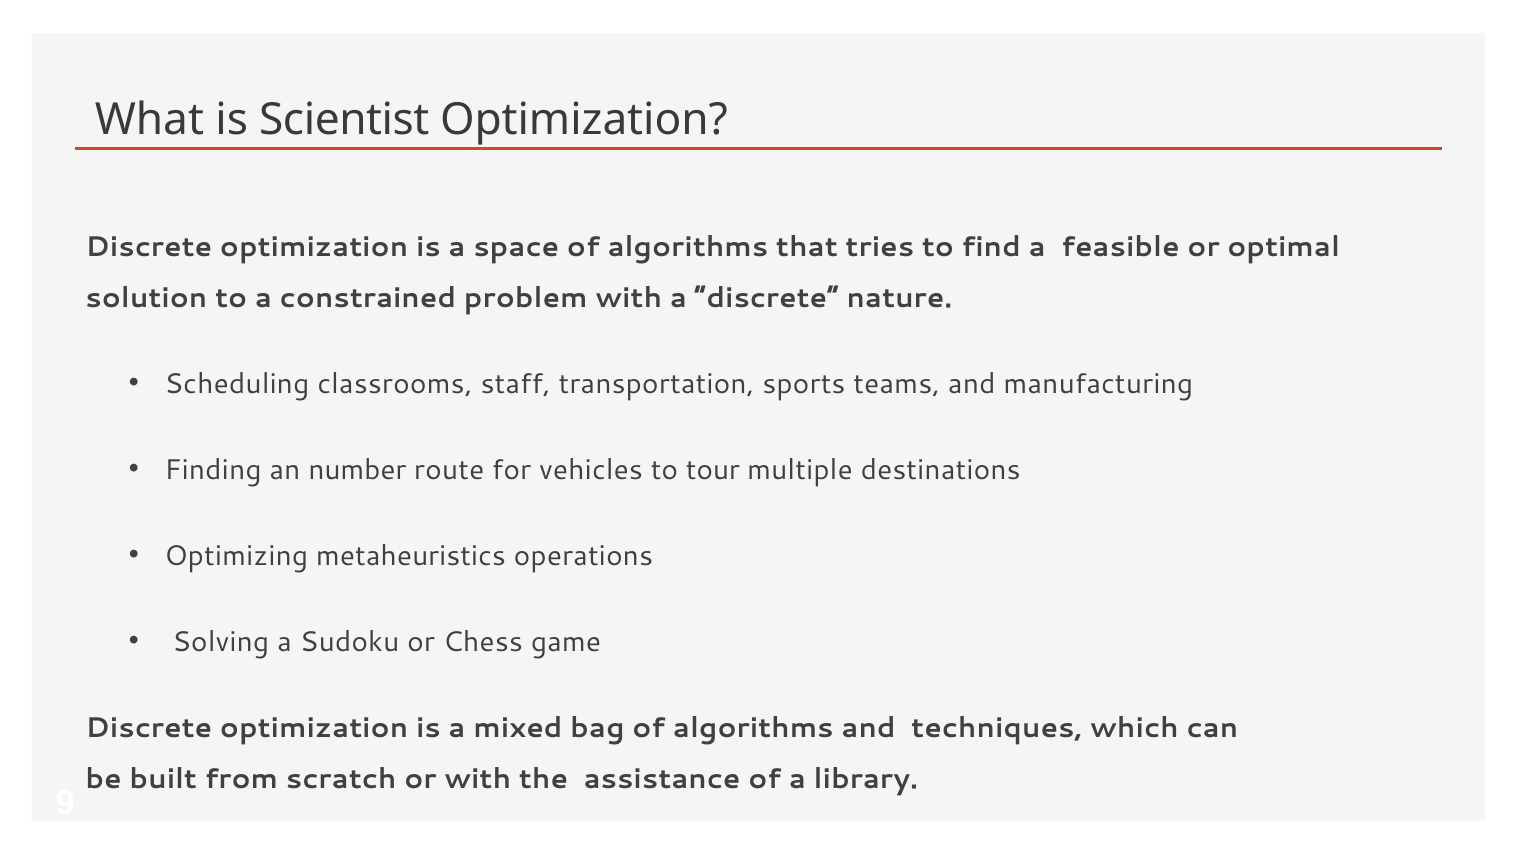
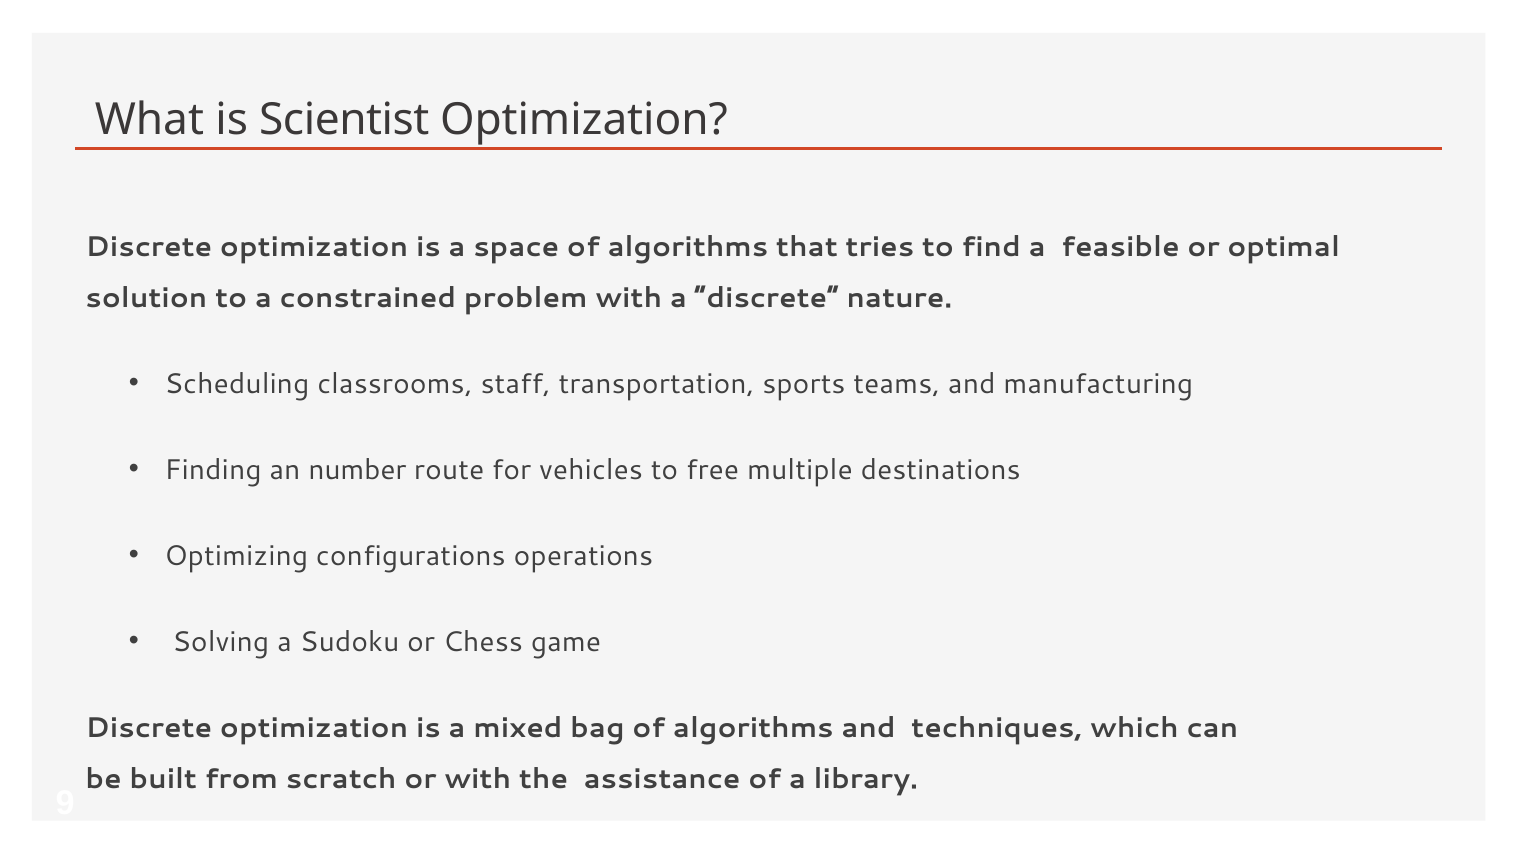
tour: tour -> free (713, 470)
metaheuristics: metaheuristics -> configurations (411, 556)
